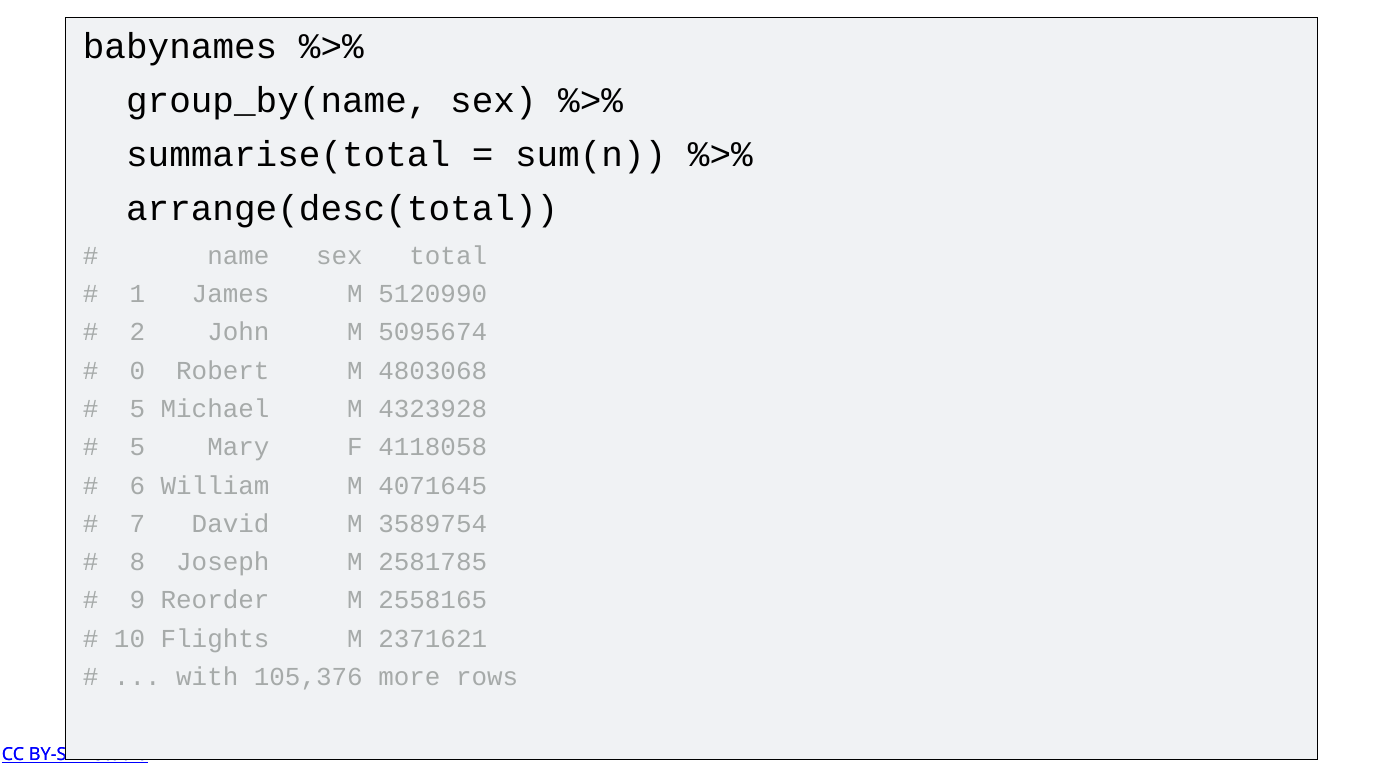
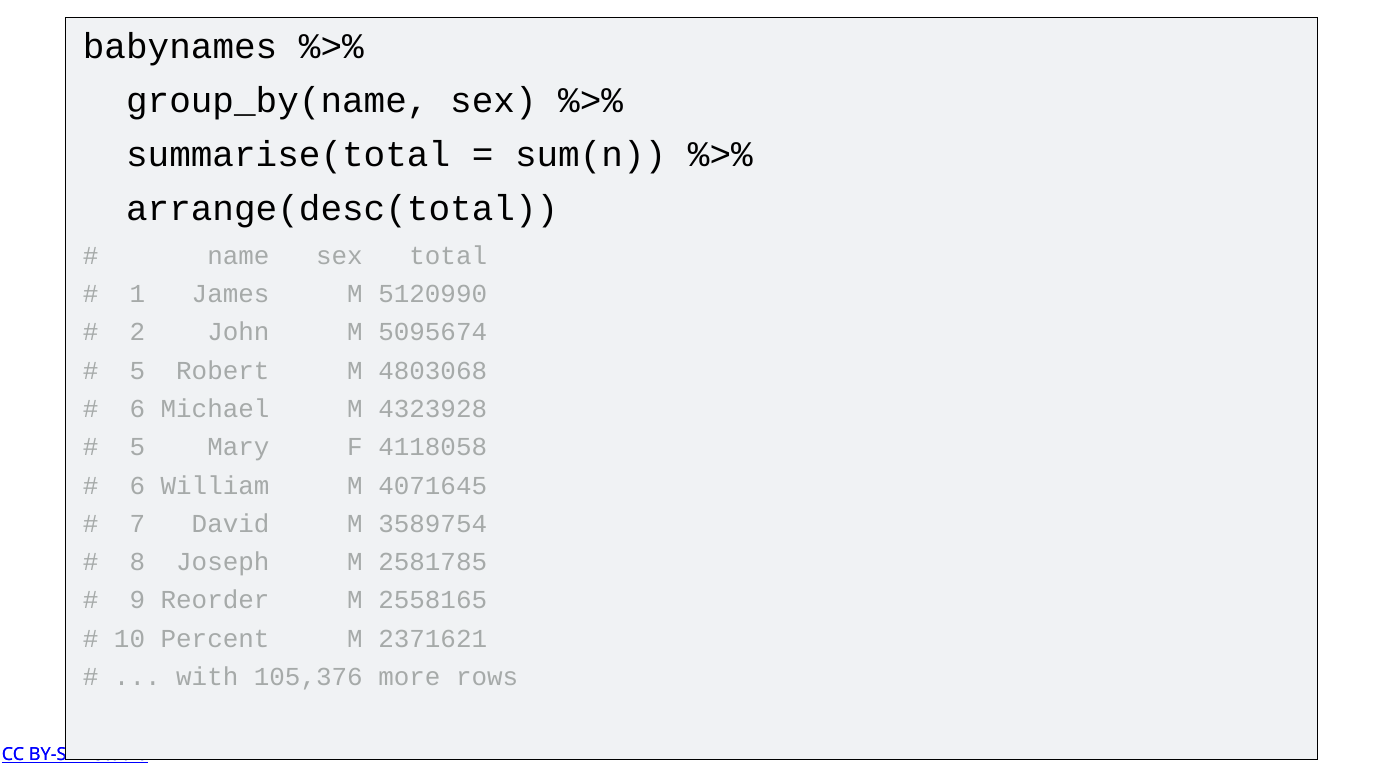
0: 0 -> 5 (137, 371)
5: 5 -> 6 (137, 409)
Flights: Flights -> Percent (215, 639)
